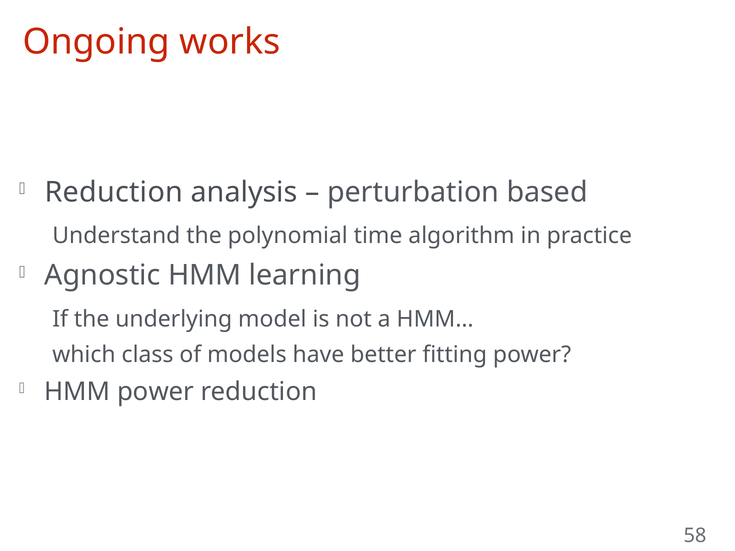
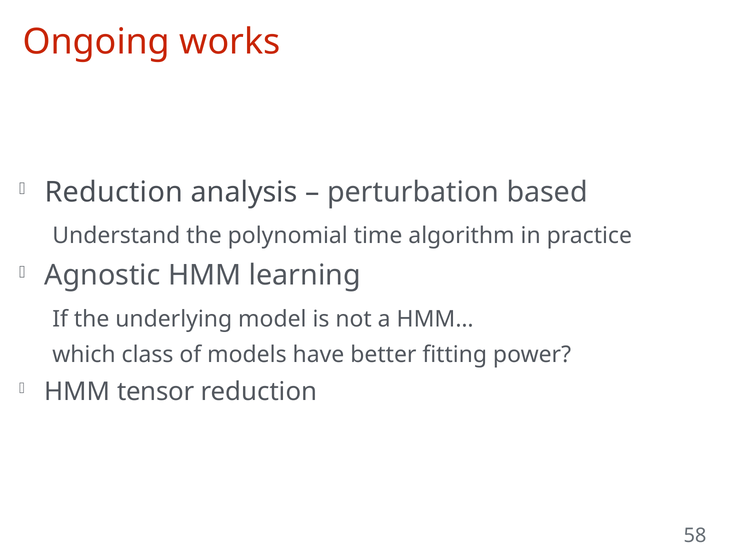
HMM power: power -> tensor (156, 392)
